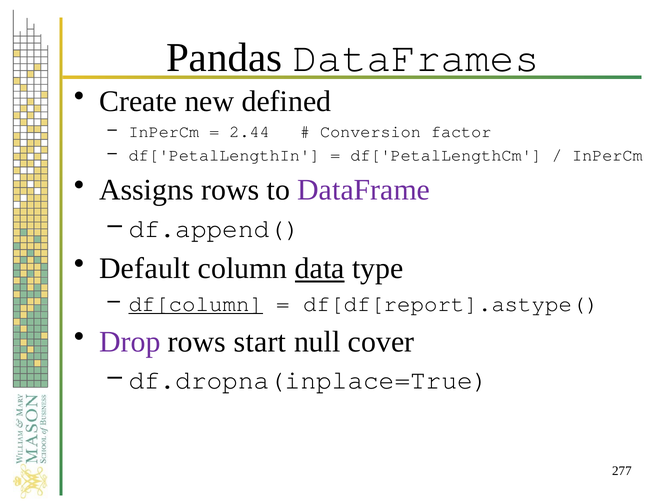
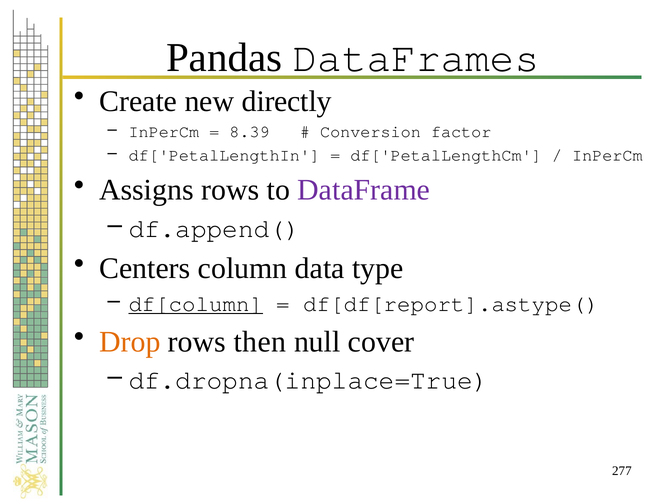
defined: defined -> directly (287, 101)
2.44: 2.44 -> 8.39 (249, 132)
Default: Default -> Centers (145, 269)
data underline: present -> none (320, 269)
Drop colour: purple -> orange (130, 342)
start: start -> then (260, 342)
